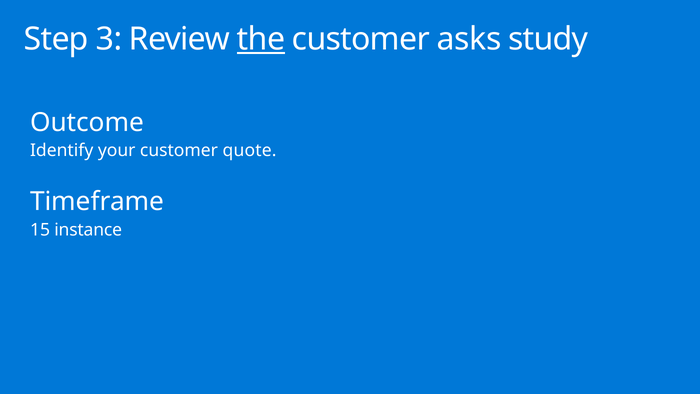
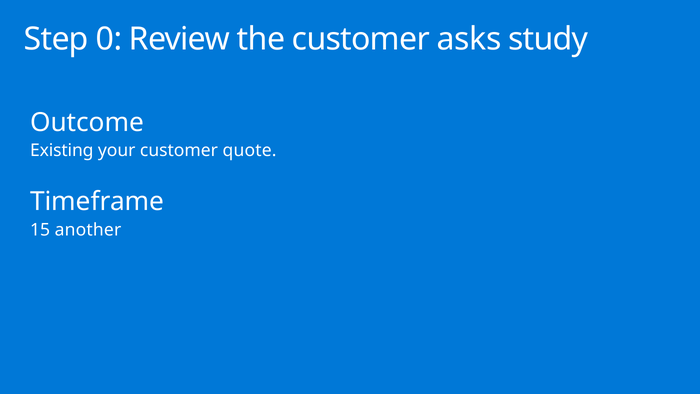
3: 3 -> 0 (109, 39)
the underline: present -> none (261, 39)
Identify: Identify -> Existing (62, 150)
instance: instance -> another (88, 230)
